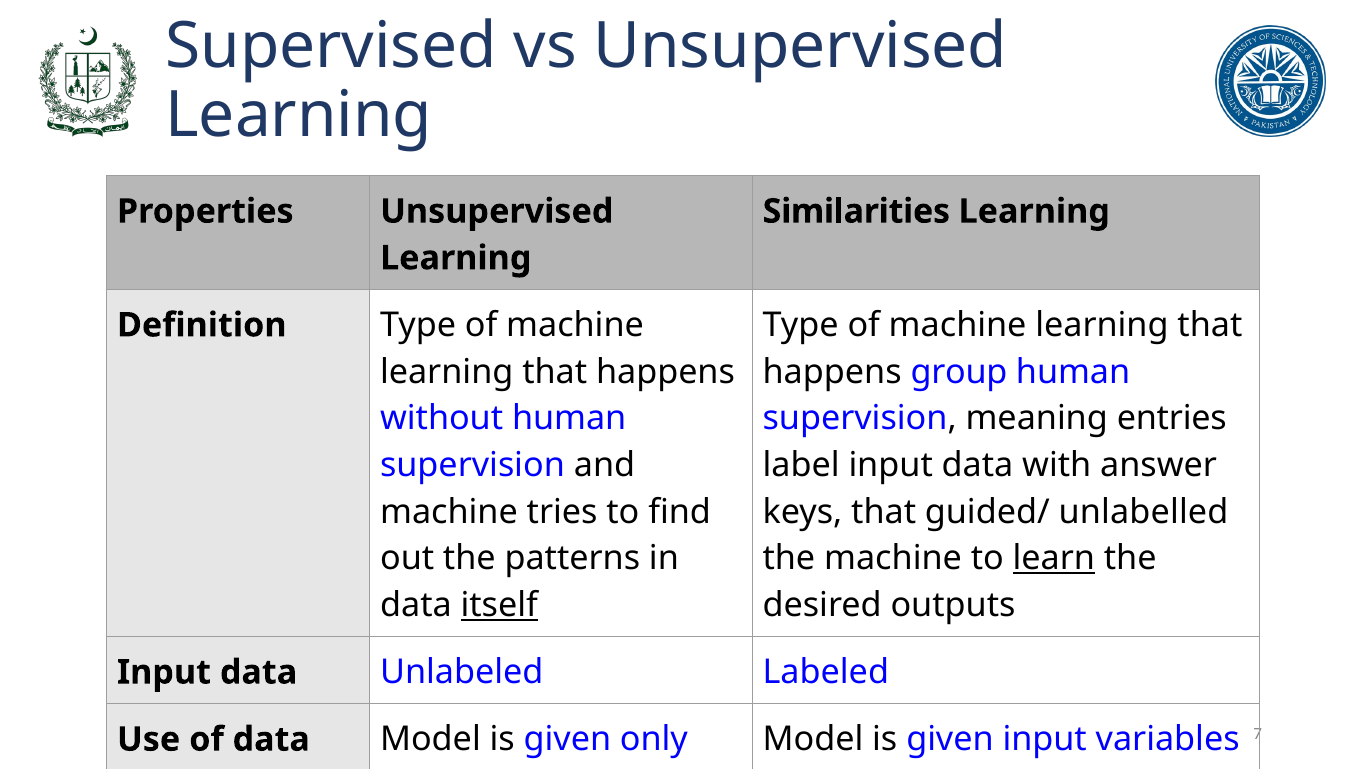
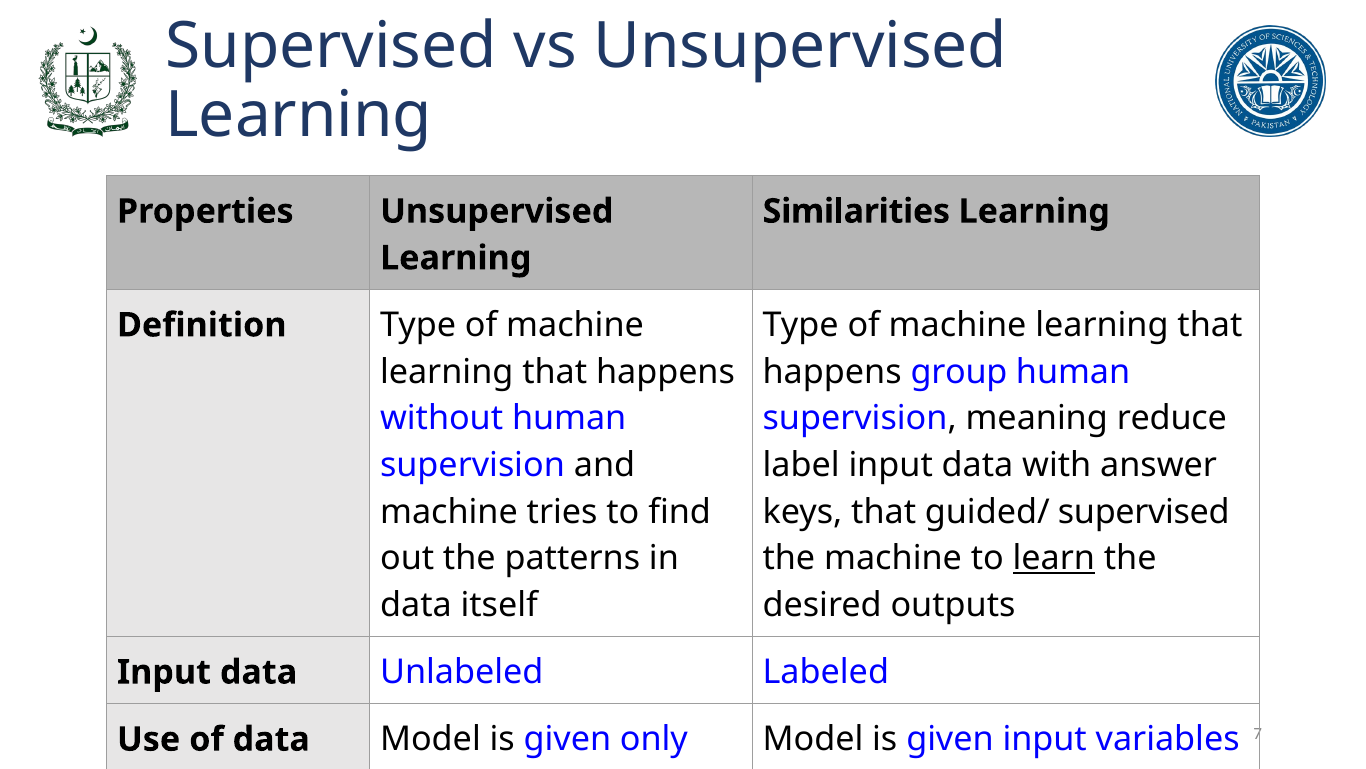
entries: entries -> reduce (1172, 418)
guided/ unlabelled: unlabelled -> supervised (1144, 511)
itself underline: present -> none (499, 605)
